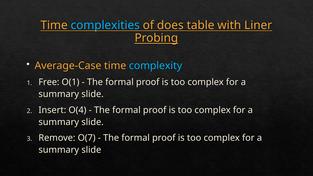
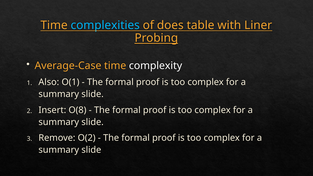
complexity colour: light blue -> white (156, 66)
Free: Free -> Also (49, 82)
O(4: O(4 -> O(8 (77, 110)
O(7: O(7 -> O(2 (87, 138)
